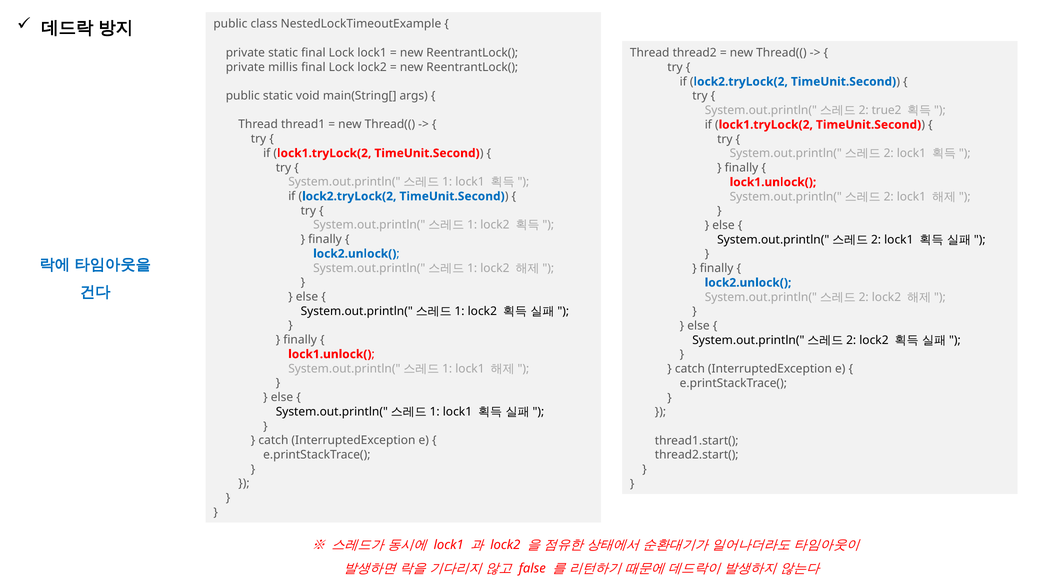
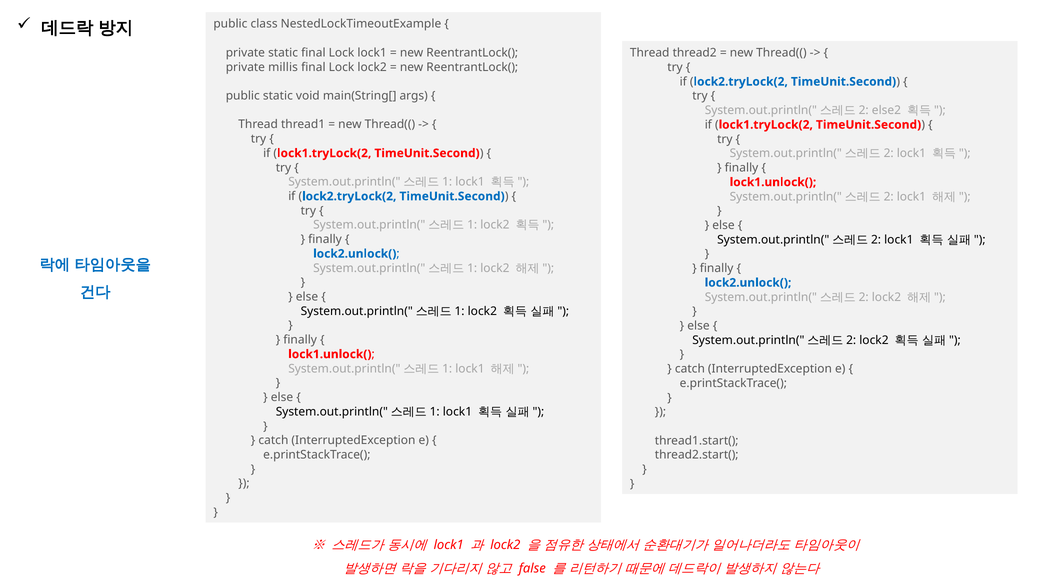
true2: true2 -> else2 (886, 110)
